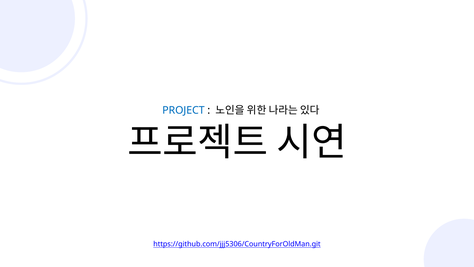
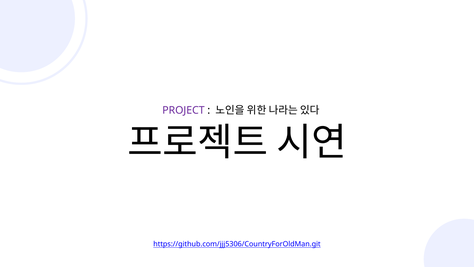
PROJECT colour: blue -> purple (183, 110)
